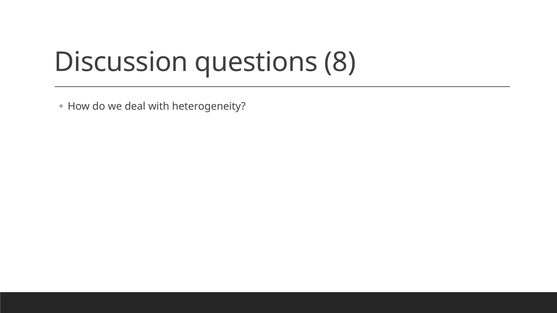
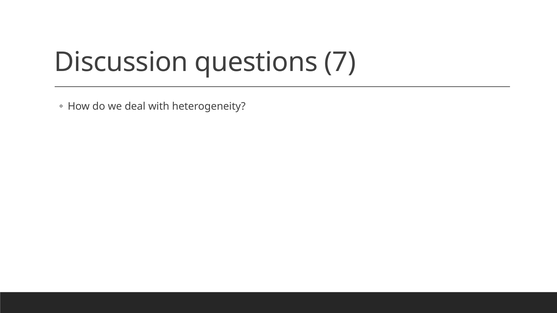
8: 8 -> 7 (340, 62)
